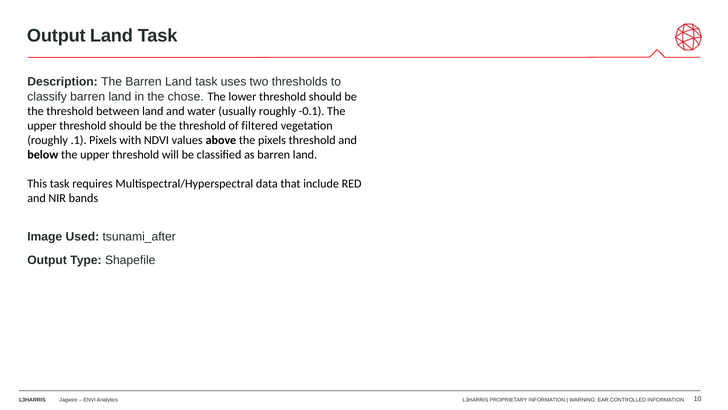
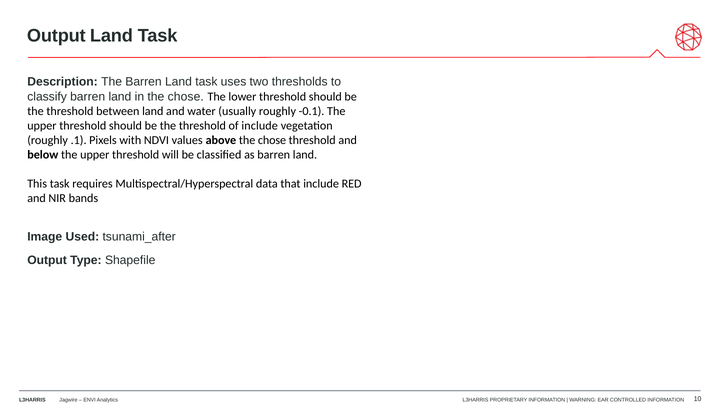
of filtered: filtered -> include (260, 125)
above the pixels: pixels -> chose (272, 140)
